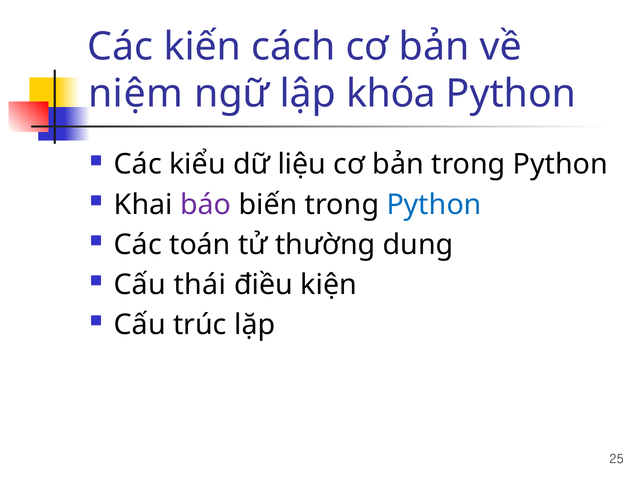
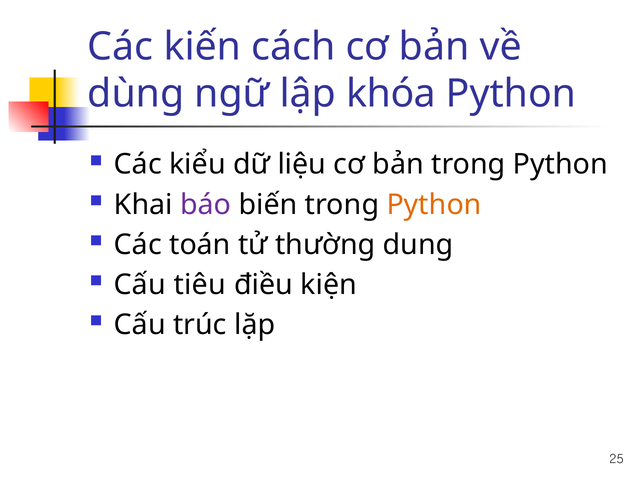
niệm: niệm -> dùng (136, 94)
Python colour: blue -> orange (434, 205)
thái: thái -> tiêu (200, 285)
